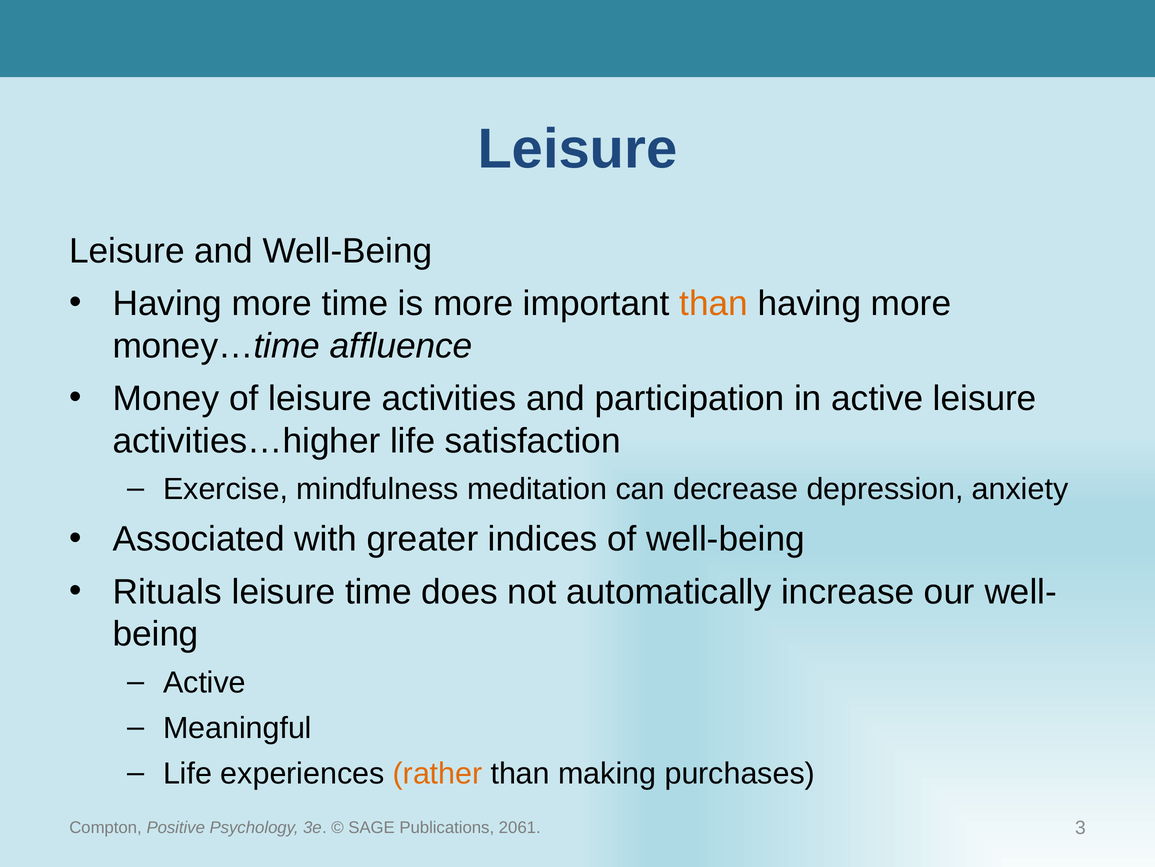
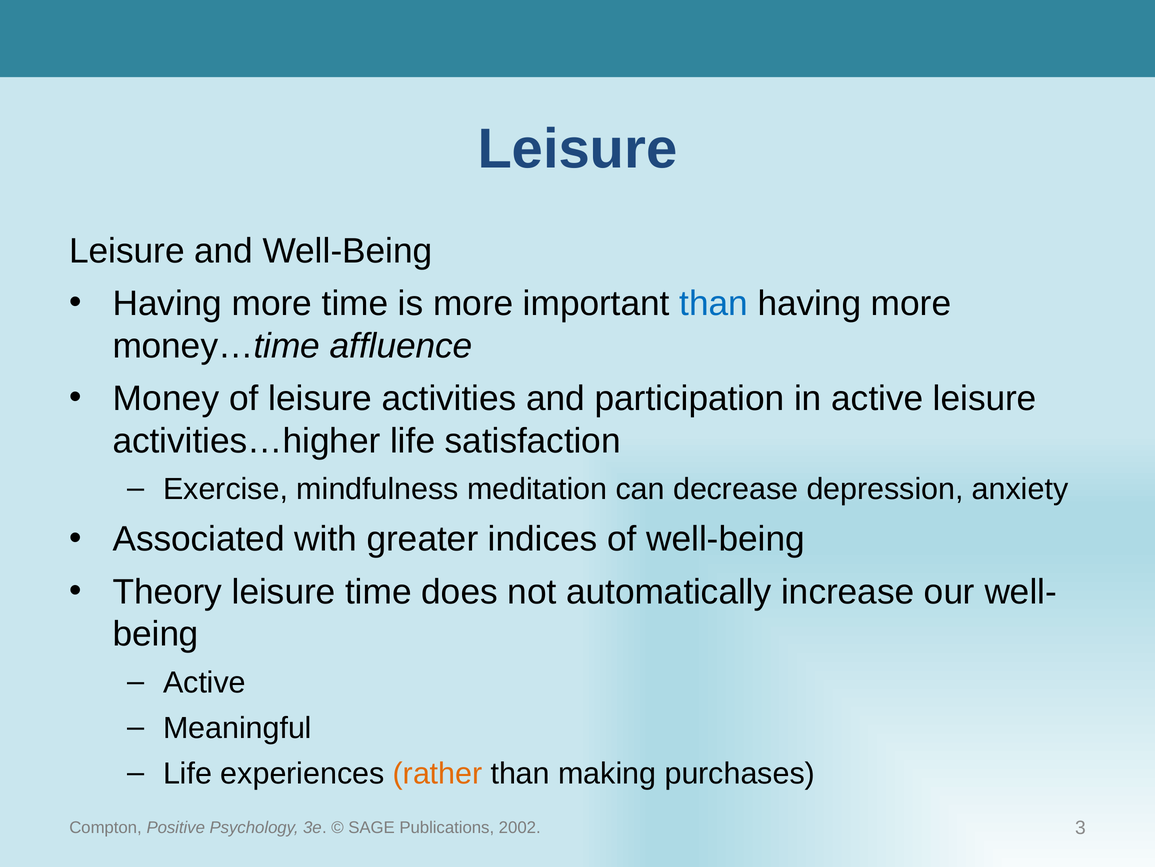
than colour: orange -> blue (714, 303)
Rituals: Rituals -> Theory (167, 591)
2061: 2061 -> 2002 (520, 827)
